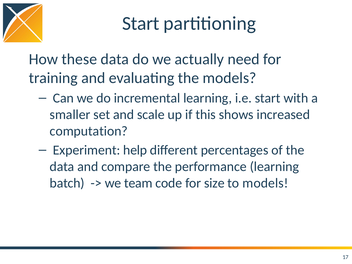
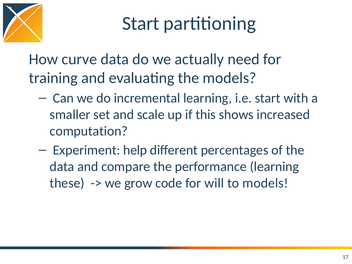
these: these -> curve (79, 59)
batch: batch -> these (67, 183)
team: team -> grow (138, 183)
size: size -> will (214, 183)
